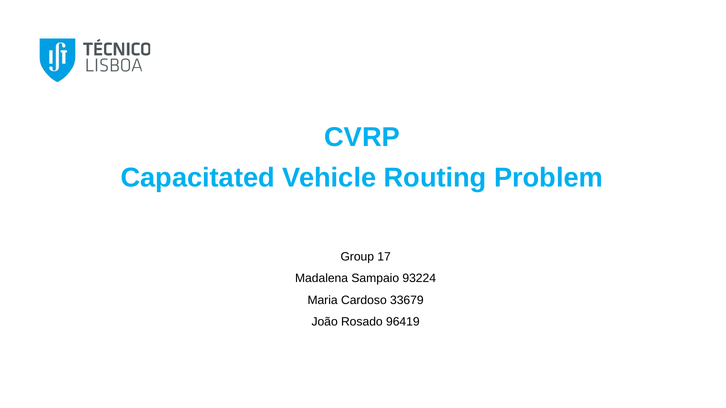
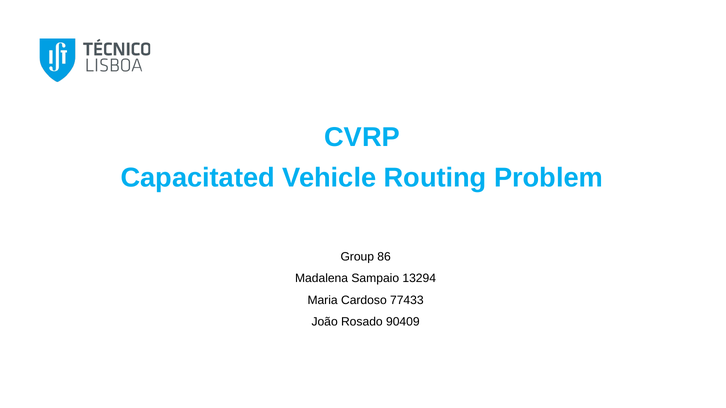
17: 17 -> 86 (384, 257)
93224: 93224 -> 13294 (419, 279)
33679: 33679 -> 77433 (407, 300)
96419: 96419 -> 90409 (403, 322)
